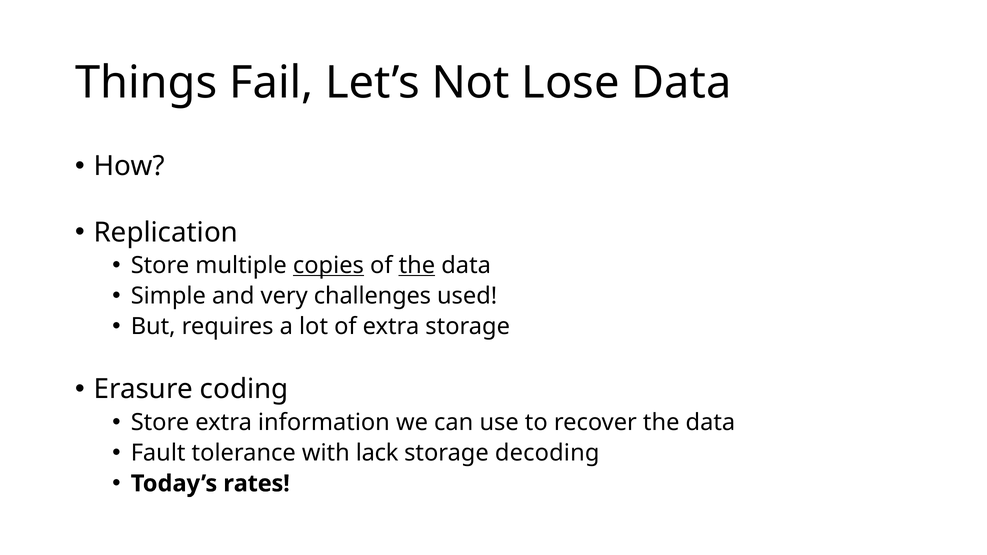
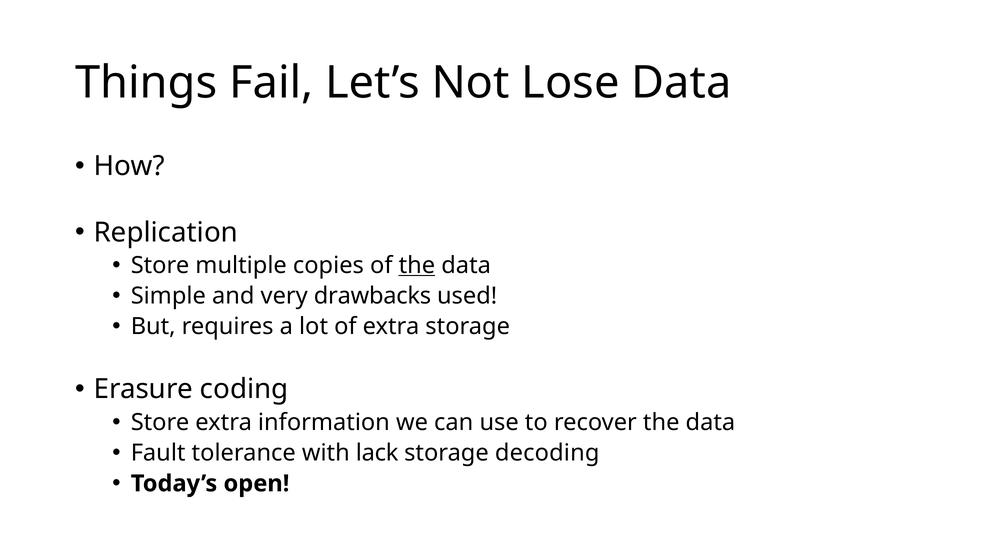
copies underline: present -> none (328, 265)
challenges: challenges -> drawbacks (372, 296)
rates: rates -> open (256, 484)
